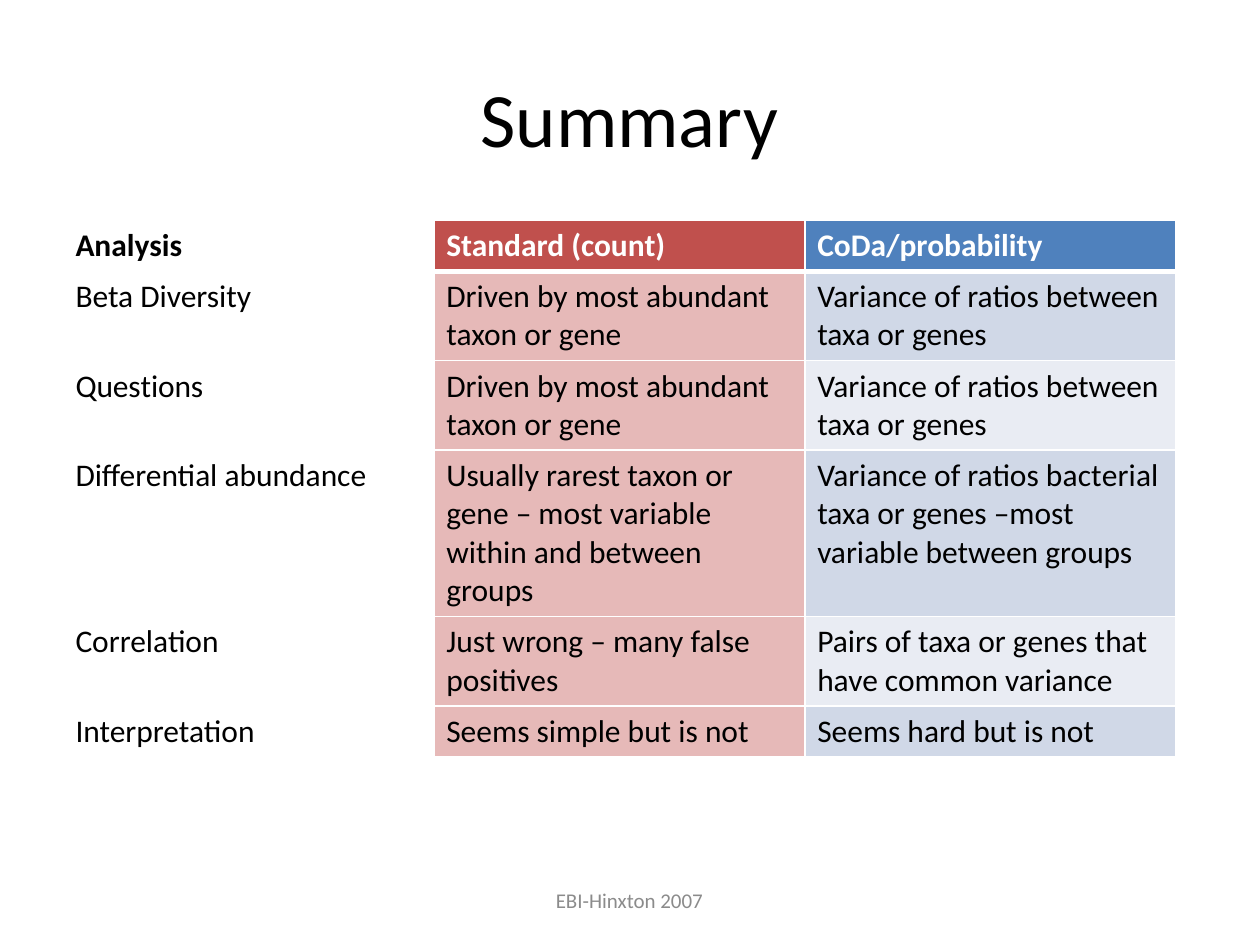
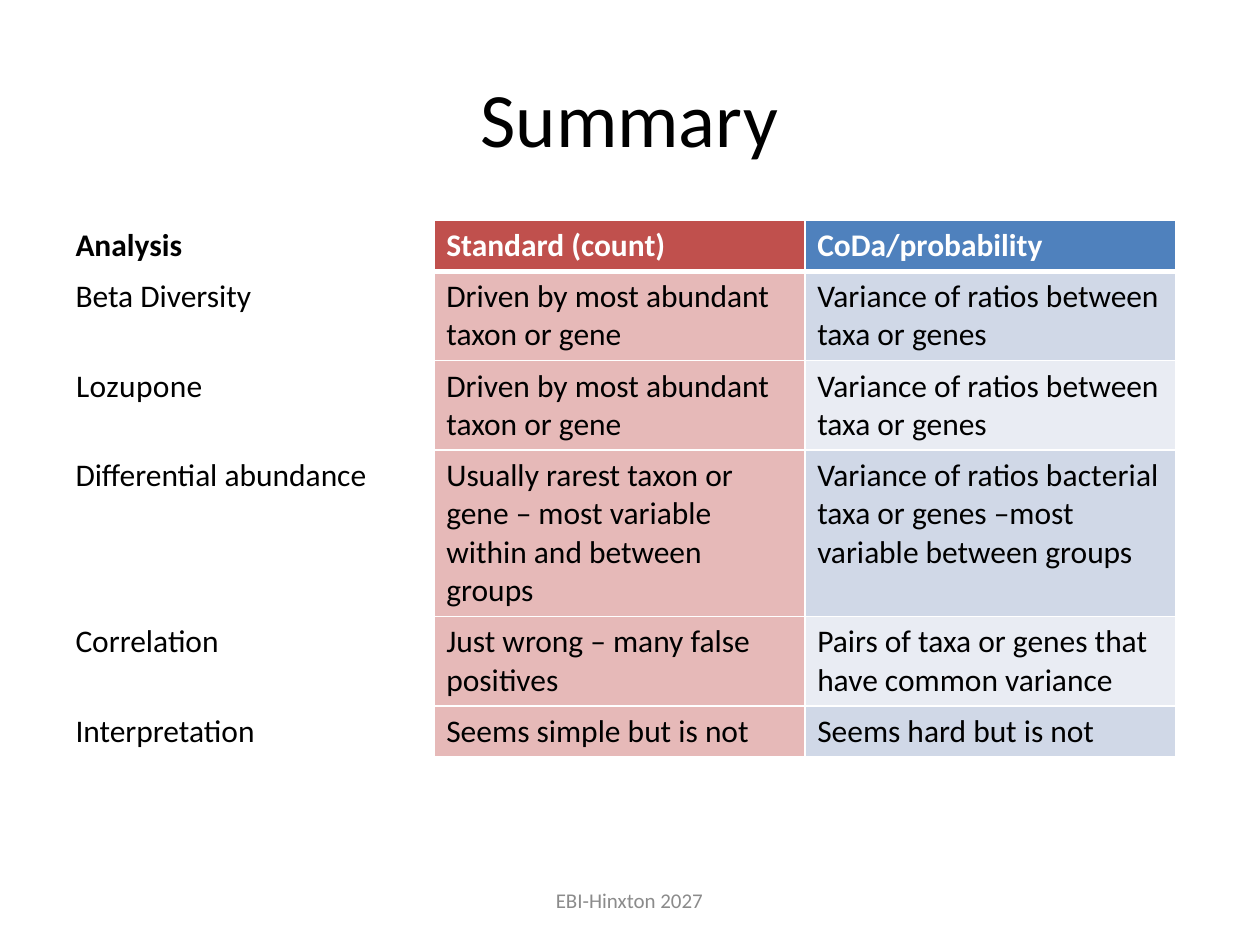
Questions: Questions -> Lozupone (139, 387)
2007: 2007 -> 2027 (682, 902)
